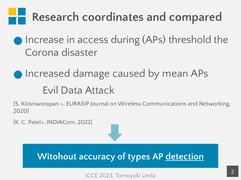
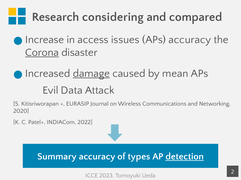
coordinates: coordinates -> considering (113, 17)
during: during -> issues (125, 40)
APs threshold: threshold -> accuracy (190, 40)
Corona underline: none -> present (42, 53)
damage underline: none -> present (91, 74)
Witohout: Witohout -> Summary (57, 157)
